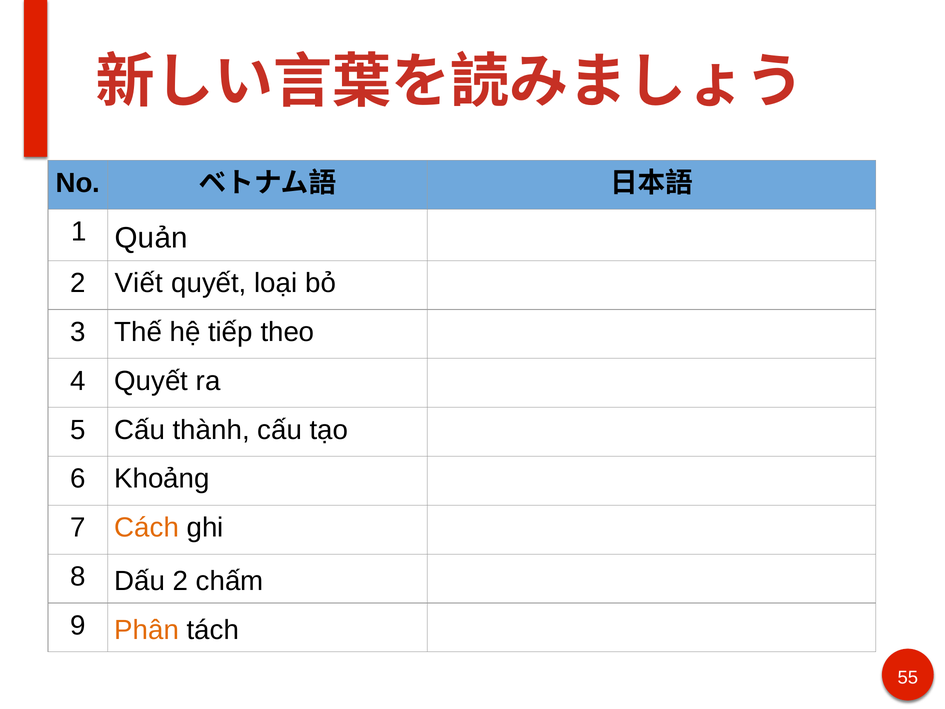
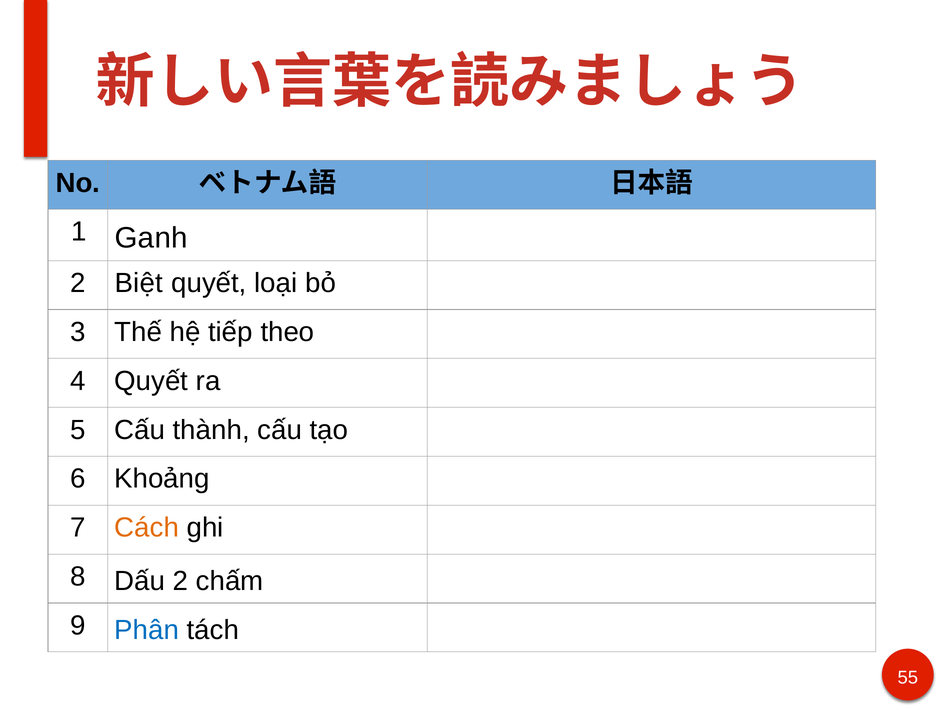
Quản: Quản -> Ganh (151, 238)
Viết: Viết -> Biệt (139, 283)
Phân colour: orange -> blue (147, 630)
